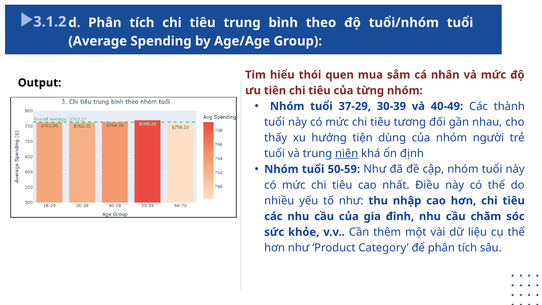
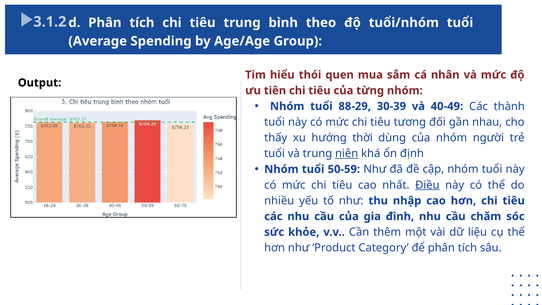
37-29: 37-29 -> 88-29 (355, 106)
tiện: tiện -> thời (363, 138)
Điều underline: none -> present (427, 185)
